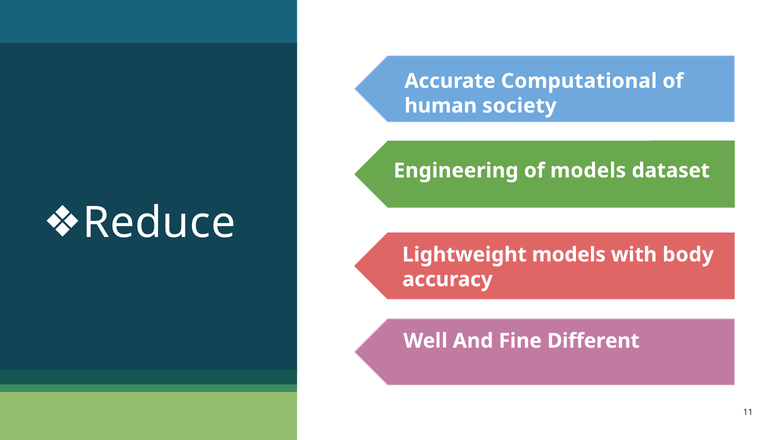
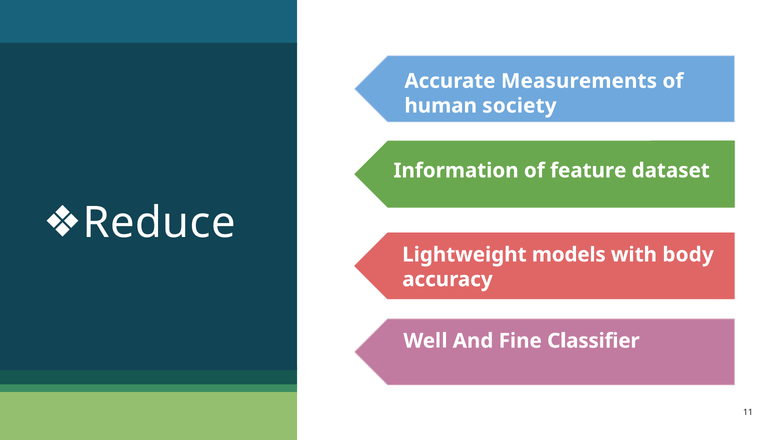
Computational: Computational -> Measurements (579, 81)
Engineering: Engineering -> Information (456, 171)
of models: models -> feature (588, 171)
Different: Different -> Classifier (593, 341)
